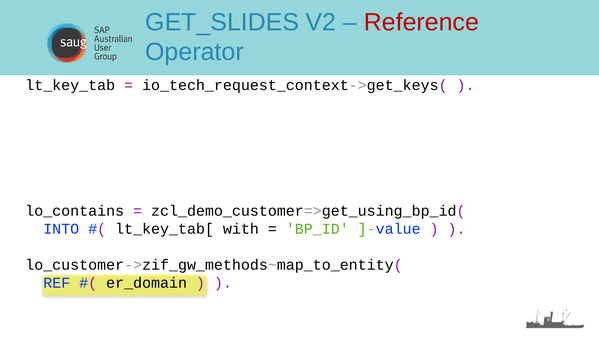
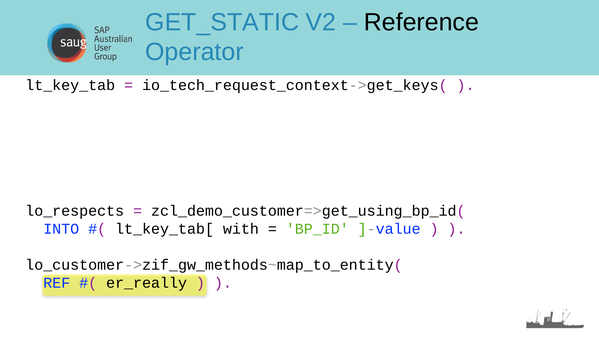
GET_SLIDES: GET_SLIDES -> GET_STATIC (222, 22)
Reference colour: red -> black (421, 22)
lo_contains: lo_contains -> lo_respects (75, 211)
er_domain: er_domain -> er_really (147, 283)
